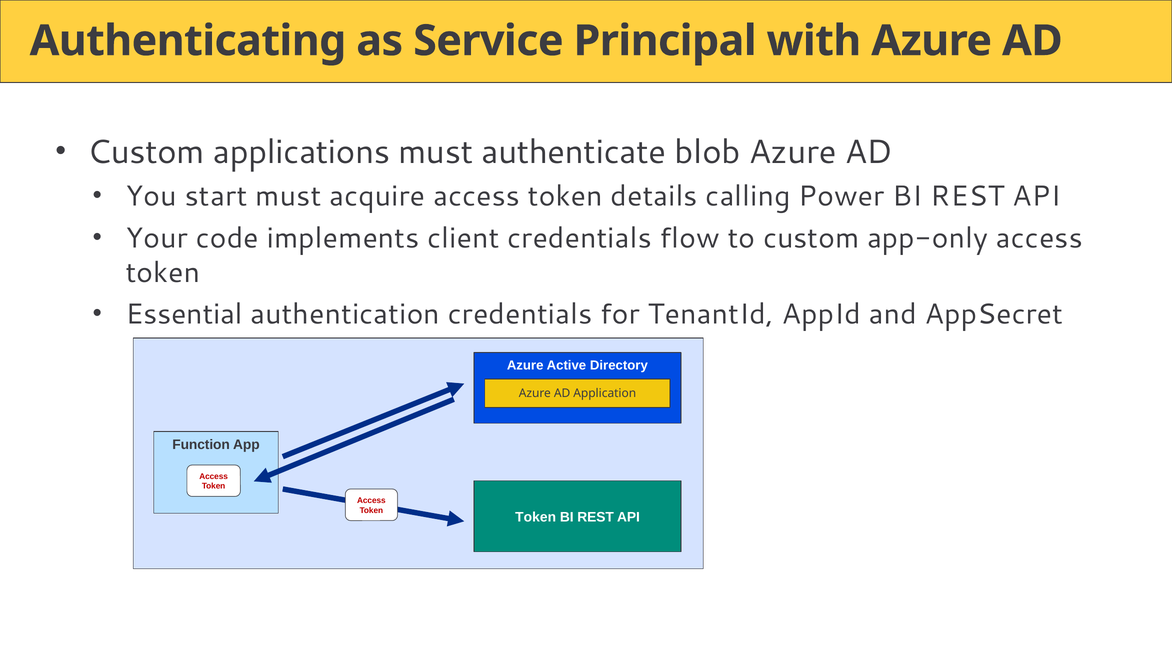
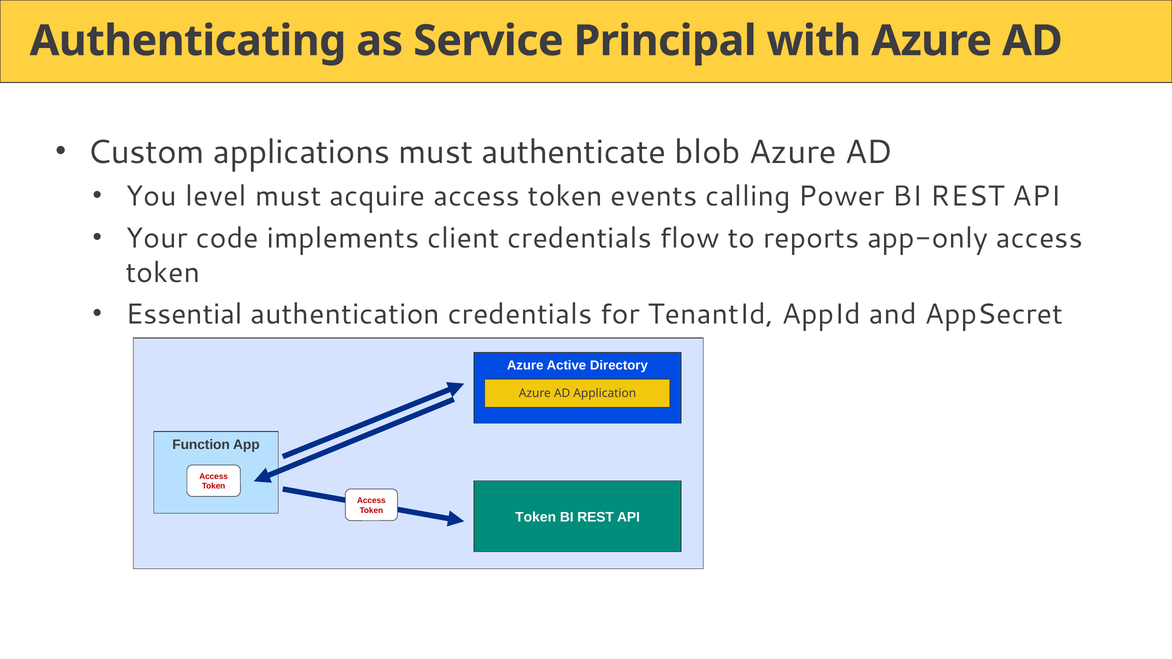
start: start -> level (216, 197)
details: details -> events (654, 197)
to custom: custom -> reports (811, 238)
